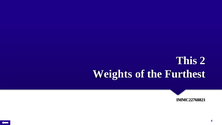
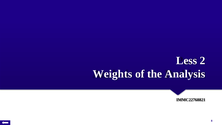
This: This -> Less (187, 60)
Furthest: Furthest -> Analysis (185, 74)
